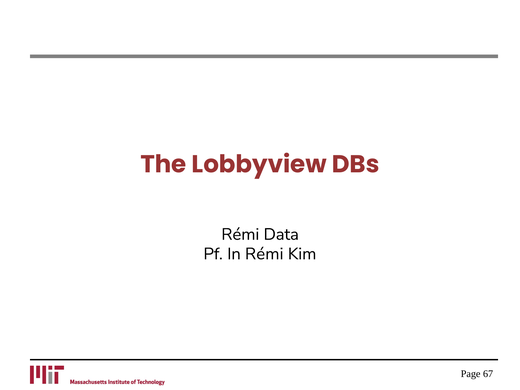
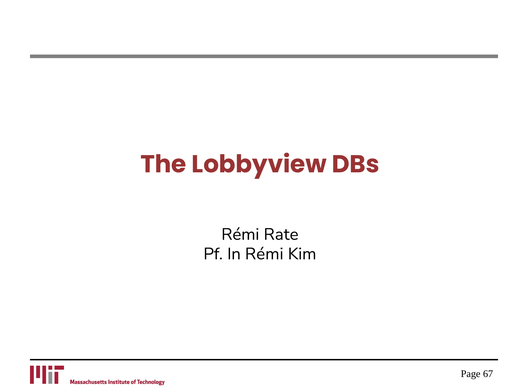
Data: Data -> Rate (281, 234)
